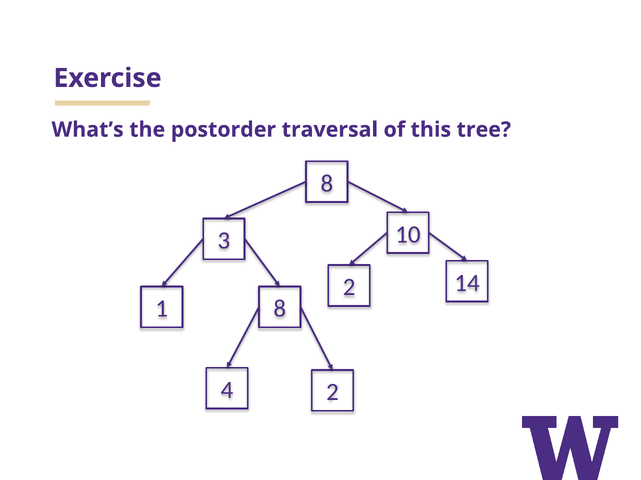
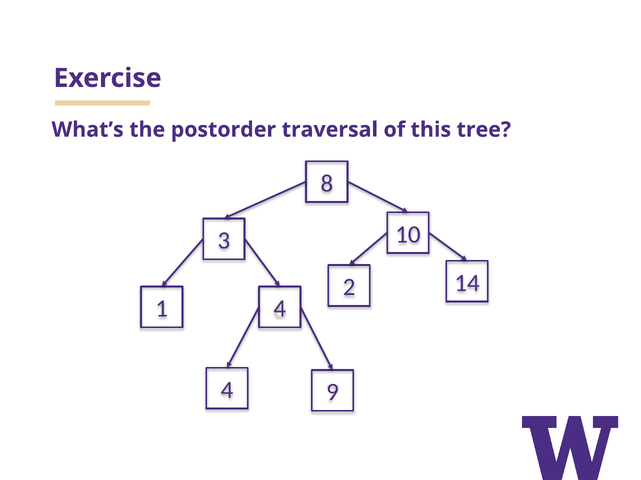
1 8: 8 -> 4 (280, 309)
4 2: 2 -> 9 (332, 393)
